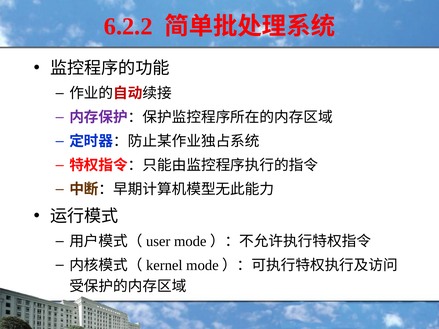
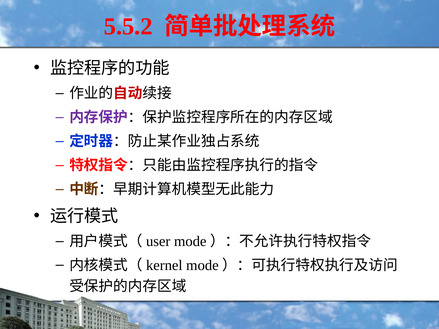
6.2.2: 6.2.2 -> 5.5.2 (128, 26)
